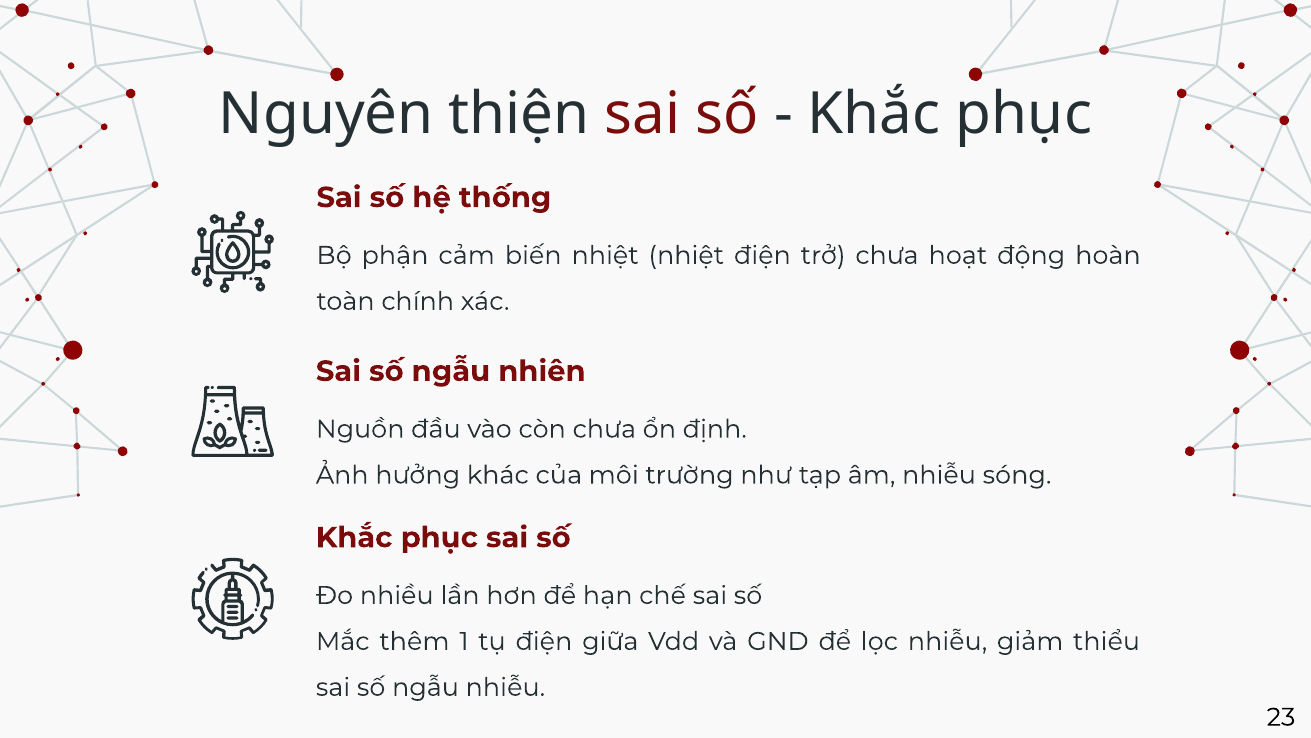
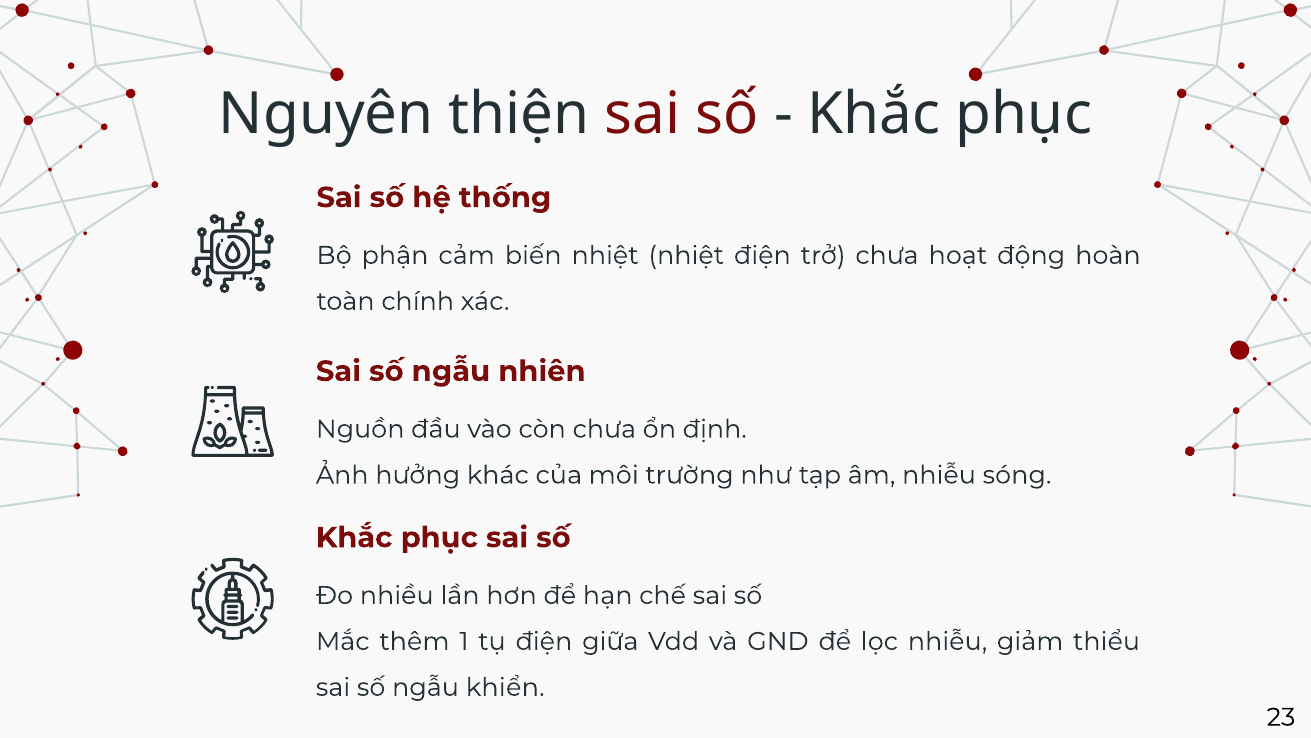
ngẫu nhiễu: nhiễu -> khiển (505, 687)
